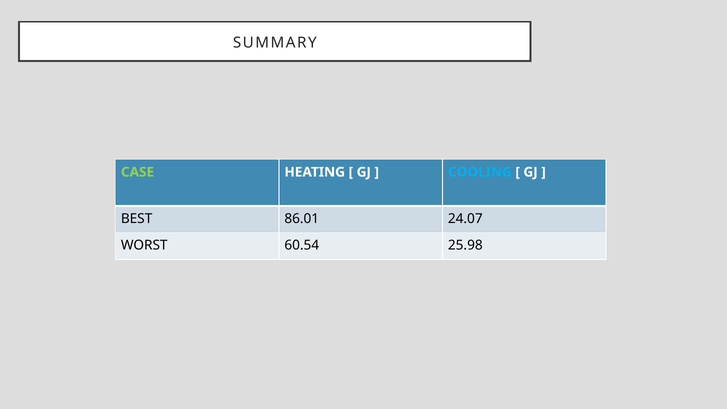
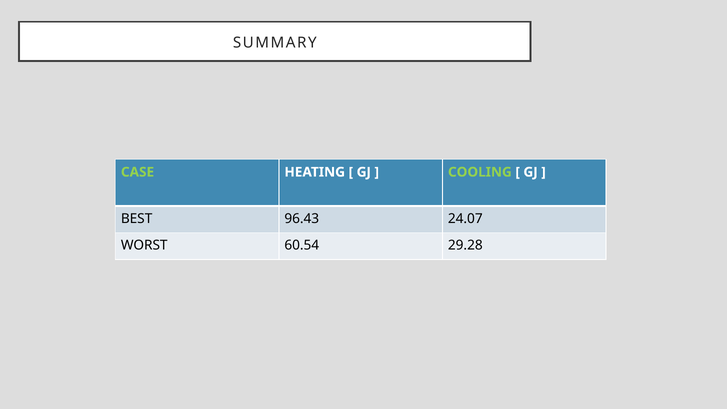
COOLING colour: light blue -> light green (480, 172)
86.01: 86.01 -> 96.43 (302, 218)
25.98: 25.98 -> 29.28 (465, 245)
